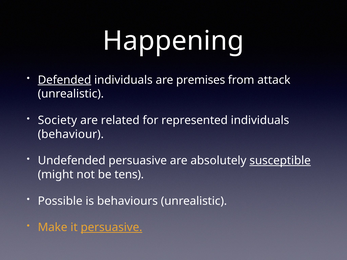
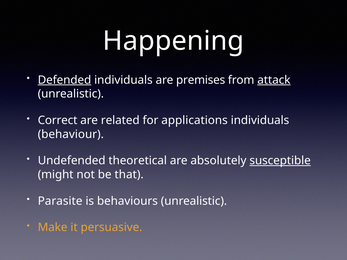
attack underline: none -> present (274, 80)
Society: Society -> Correct (58, 120)
represented: represented -> applications (195, 120)
Undefended persuasive: persuasive -> theoretical (138, 161)
tens: tens -> that (129, 175)
Possible: Possible -> Parasite (60, 201)
persuasive underline: present -> none (111, 228)
